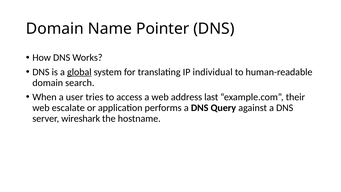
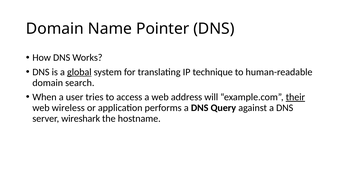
individual: individual -> technique (213, 72)
last: last -> will (211, 97)
their underline: none -> present (295, 97)
escalate: escalate -> wireless (68, 108)
